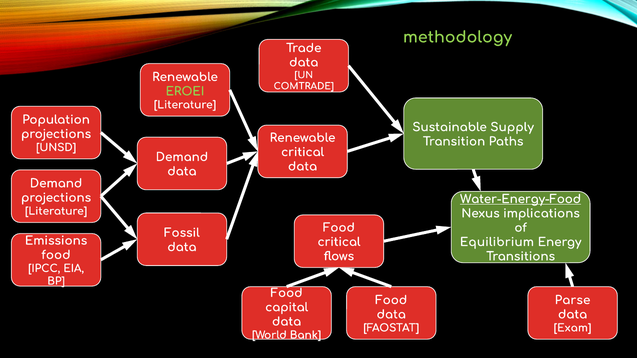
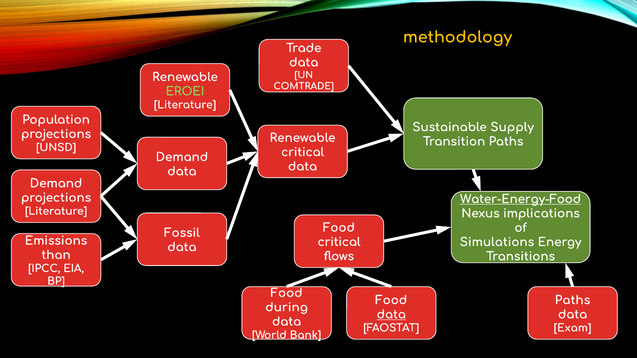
methodology colour: light green -> yellow (457, 37)
Equilibrium: Equilibrium -> Simulations (497, 242)
food: food -> than (56, 255)
Parse: Parse -> Paths (573, 300)
capital: capital -> during (287, 308)
data underline: none -> present (391, 315)
